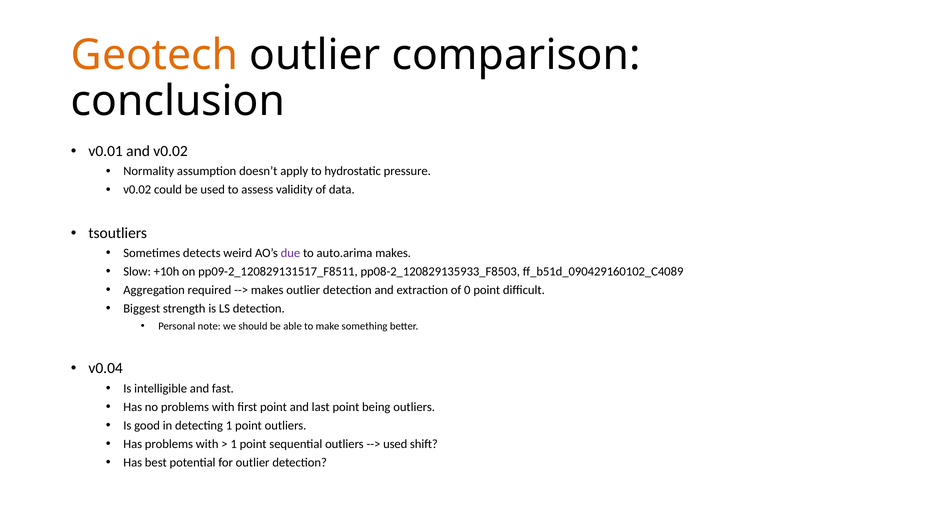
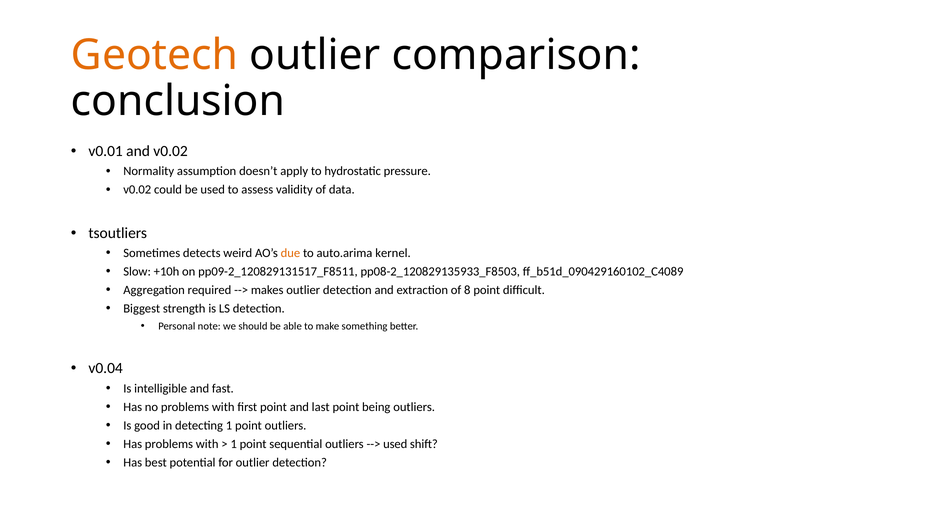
due colour: purple -> orange (290, 253)
auto.arima makes: makes -> kernel (393, 253)
0: 0 -> 8 (467, 290)
